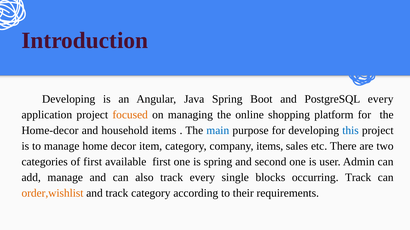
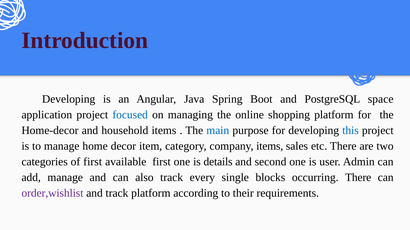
PostgreSQL every: every -> space (381, 99)
focused colour: orange -> blue (130, 115)
is spring: spring -> details (218, 162)
occurring Track: Track -> There (358, 178)
order,wishlist colour: orange -> purple (52, 194)
track category: category -> platform (151, 194)
